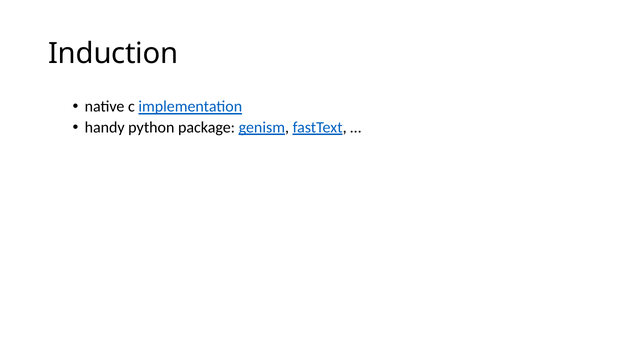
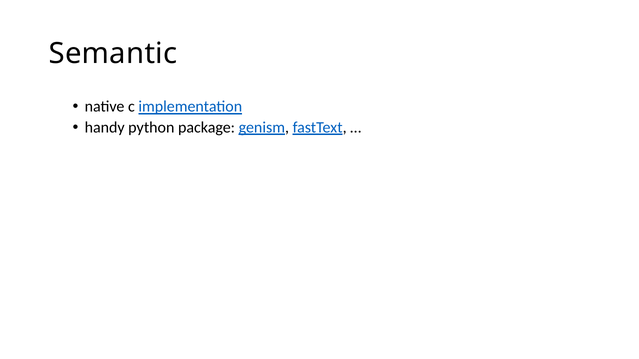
Induction: Induction -> Semantic (113, 54)
